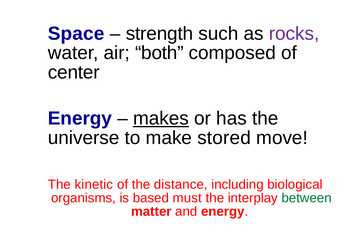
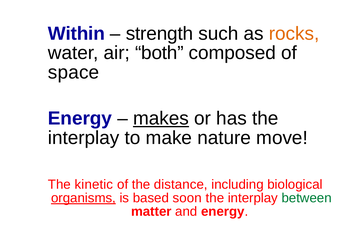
Space: Space -> Within (76, 34)
rocks colour: purple -> orange (294, 34)
center: center -> space (74, 72)
universe: universe -> interplay (84, 138)
stored: stored -> nature (224, 138)
organisms underline: none -> present (83, 198)
must: must -> soon (187, 198)
